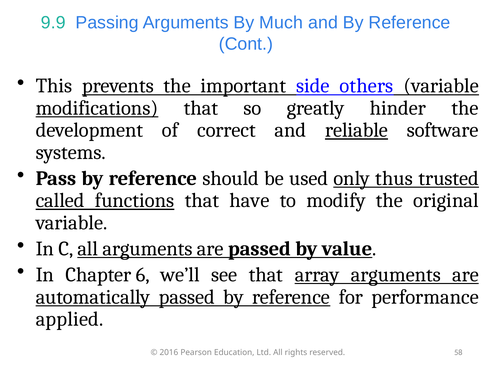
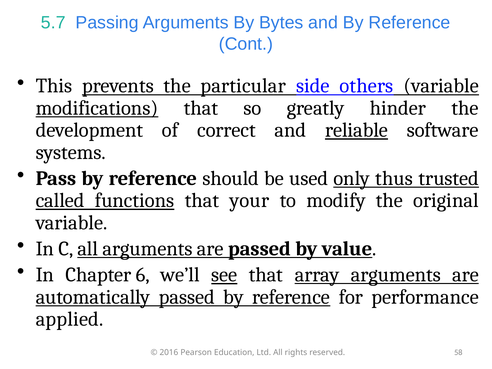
9.9: 9.9 -> 5.7 (53, 23)
Much: Much -> Bytes (281, 23)
important: important -> particular (243, 86)
have: have -> your (249, 201)
see underline: none -> present (224, 275)
